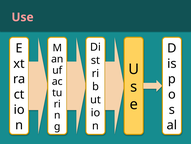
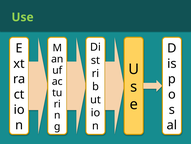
Use colour: pink -> light green (23, 17)
